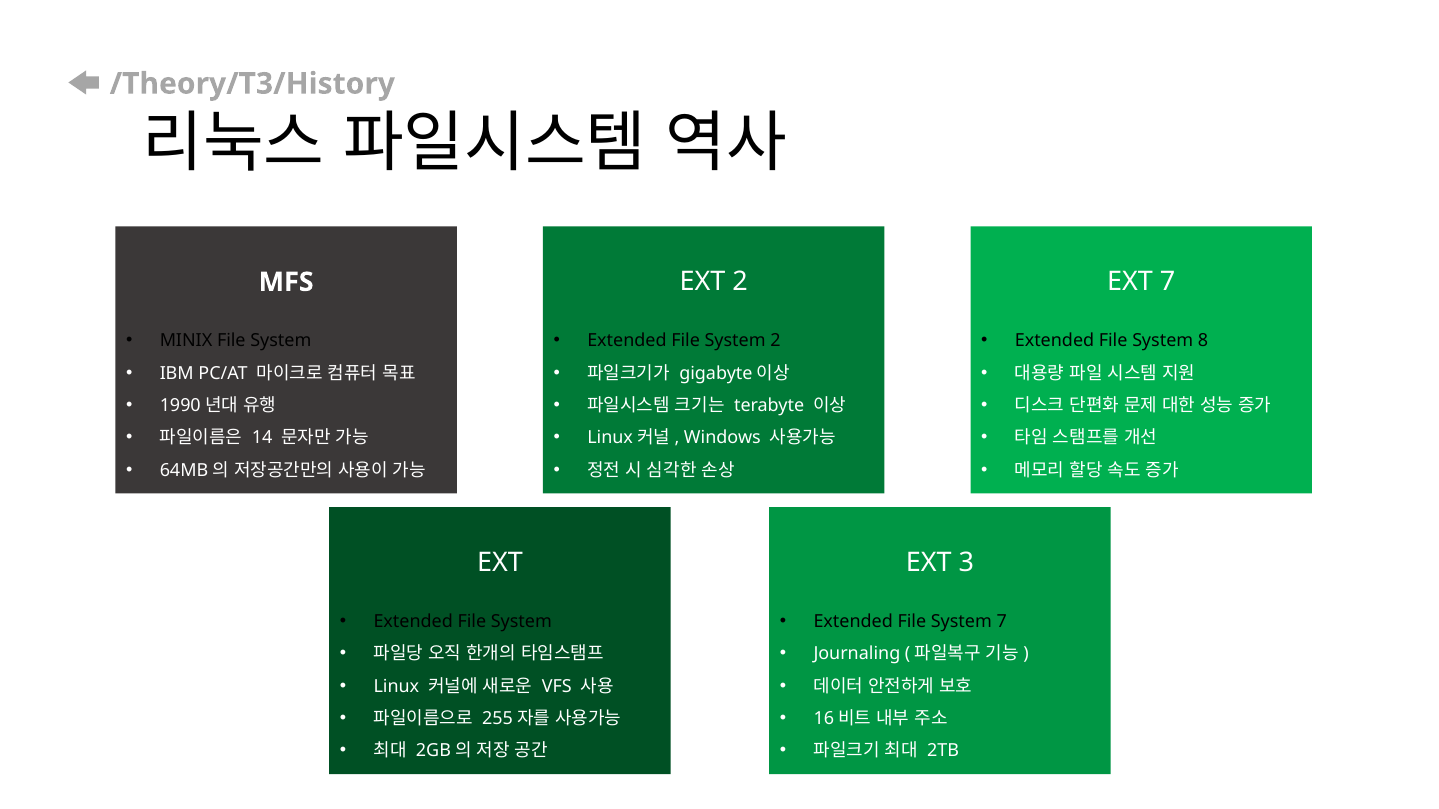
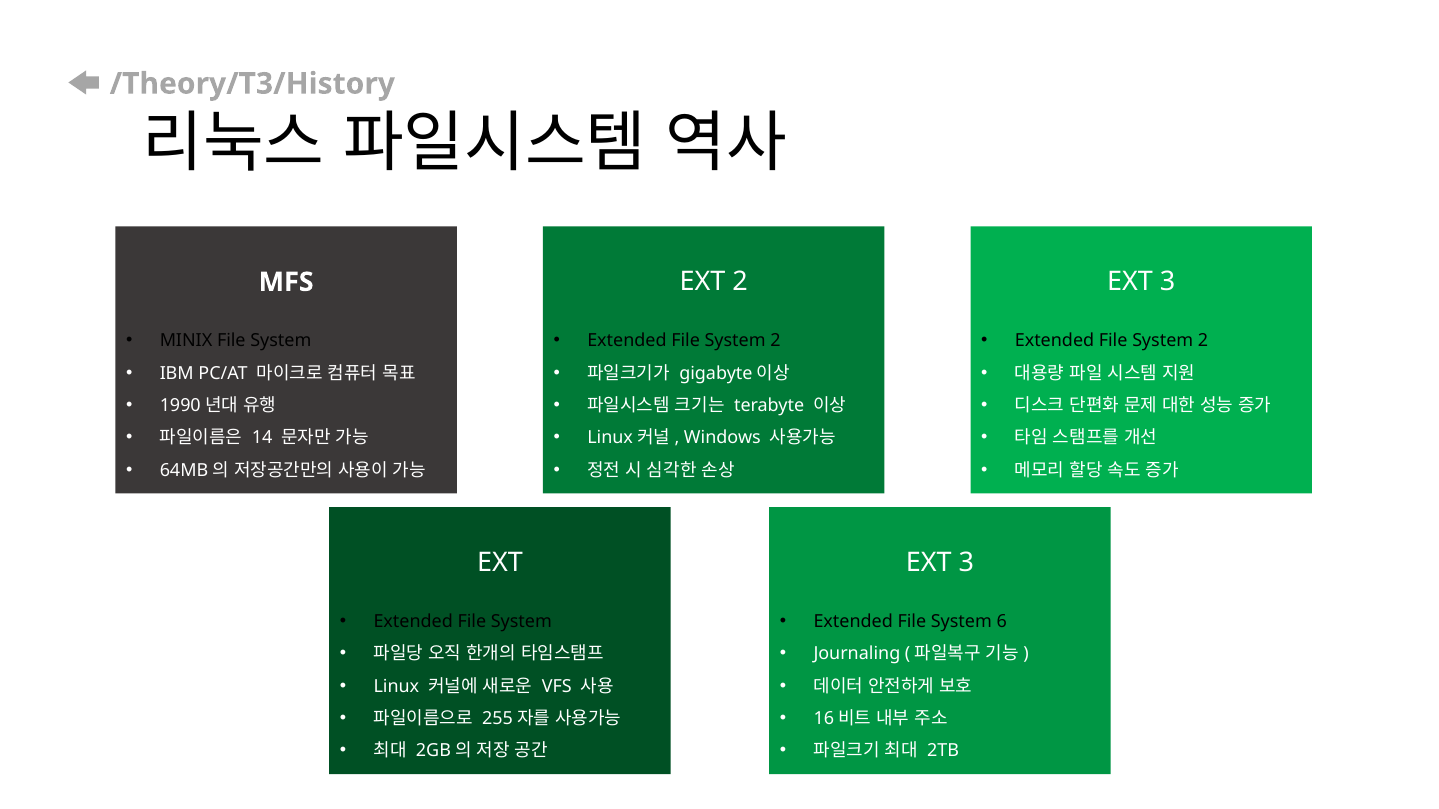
7: 7 -> 3 (1168, 282)
8: 8 -> 2 (1203, 341)
System 7: 7 -> 6 (1002, 622)
